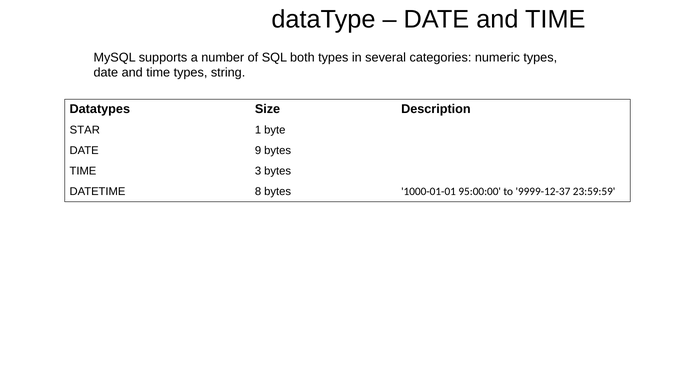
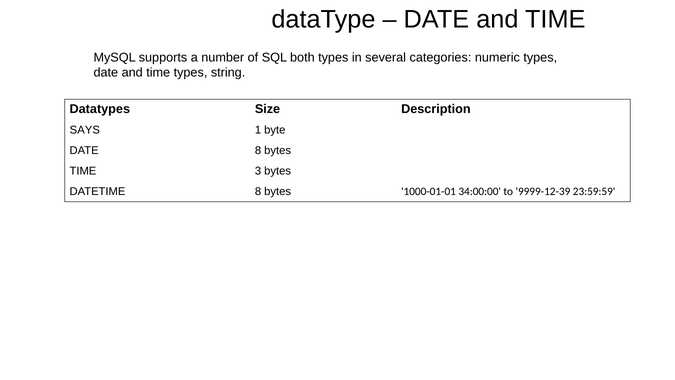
STAR: STAR -> SAYS (85, 130)
DATE 9: 9 -> 8 (258, 151)
95:00:00: 95:00:00 -> 34:00:00 (480, 192)
9999-12-37: 9999-12-37 -> 9999-12-39 (543, 192)
